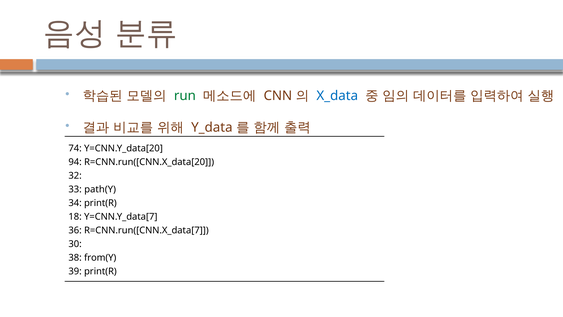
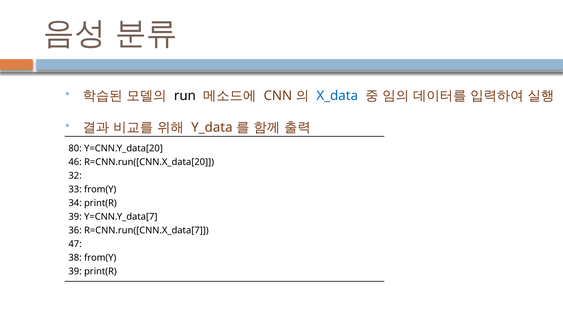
run colour: green -> black (185, 96)
74: 74 -> 80 (75, 148)
94: 94 -> 46 (75, 162)
33 path(Y: path(Y -> from(Y (100, 189)
18: 18 -> 39 (75, 216)
30: 30 -> 47 (75, 244)
